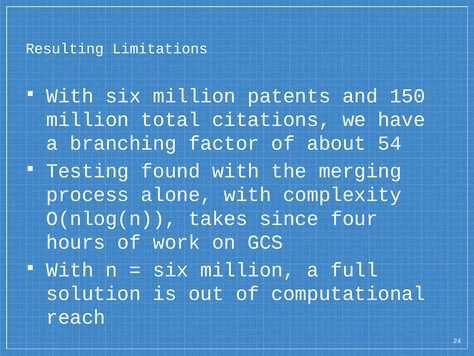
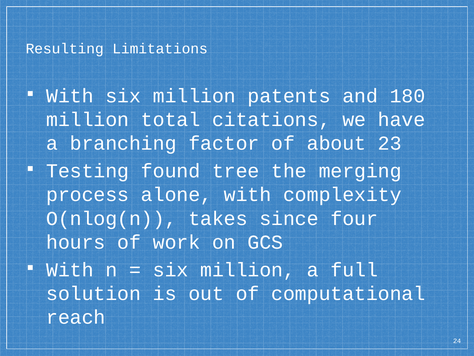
150: 150 -> 180 (408, 96)
54: 54 -> 23 (390, 143)
found with: with -> tree (236, 171)
